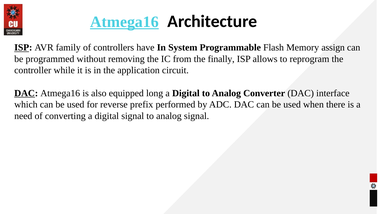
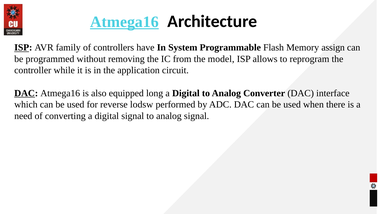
finally: finally -> model (221, 59)
prefix: prefix -> lodsw (142, 105)
